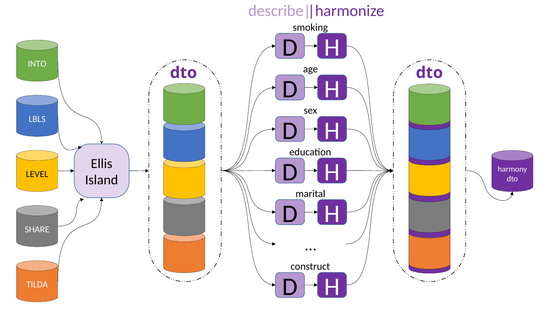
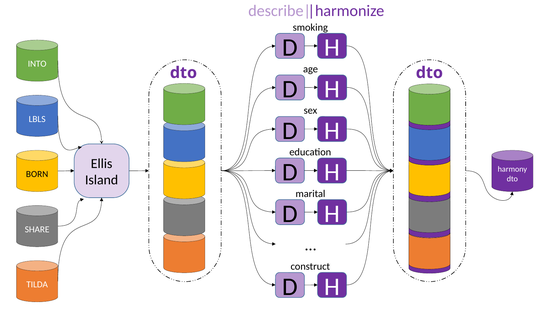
LEVEL: LEVEL -> BORN (37, 174)
